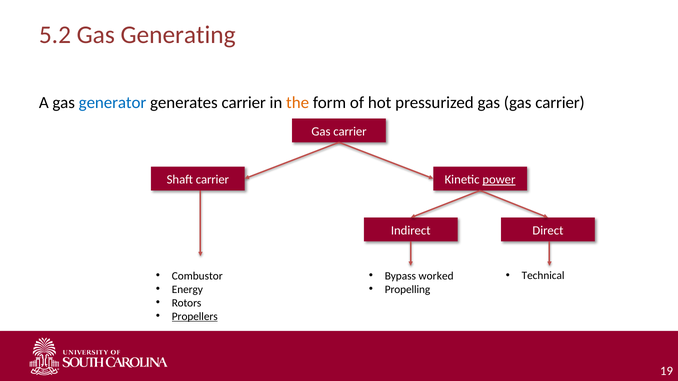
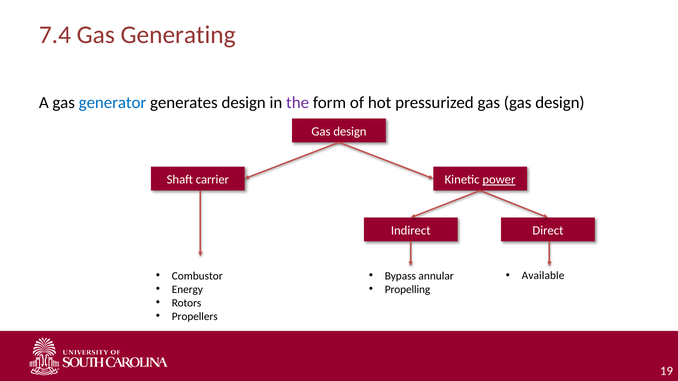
5.2: 5.2 -> 7.4 (55, 35)
generates carrier: carrier -> design (244, 103)
the colour: orange -> purple (298, 103)
gas gas carrier: carrier -> design (560, 103)
carrier: carrier -> design (350, 131)
worked: worked -> annular (436, 276)
Technical: Technical -> Available (543, 276)
Propellers underline: present -> none (195, 317)
